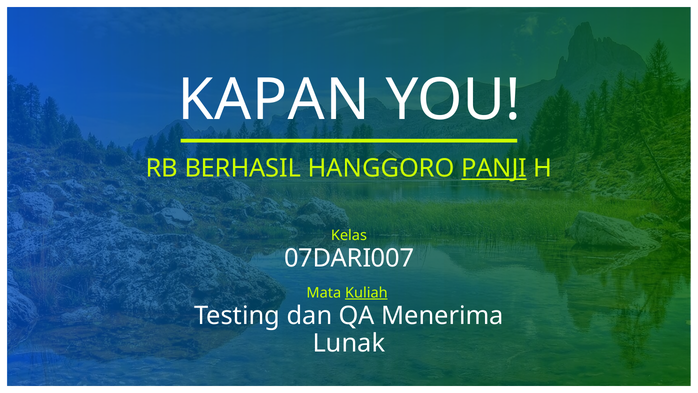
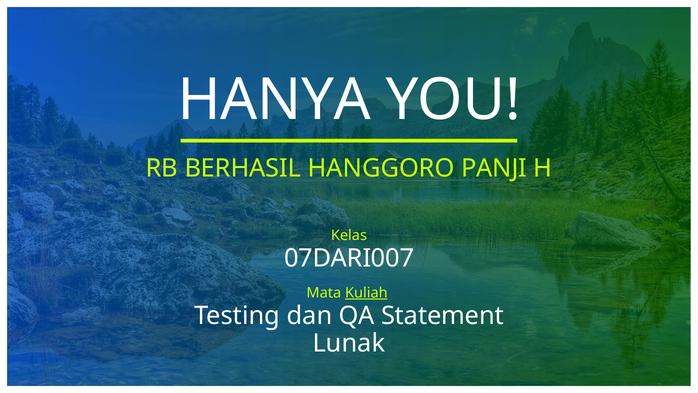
KAPAN: KAPAN -> HANYA (274, 100)
PANJI underline: present -> none (494, 168)
Menerima: Menerima -> Statement (443, 316)
